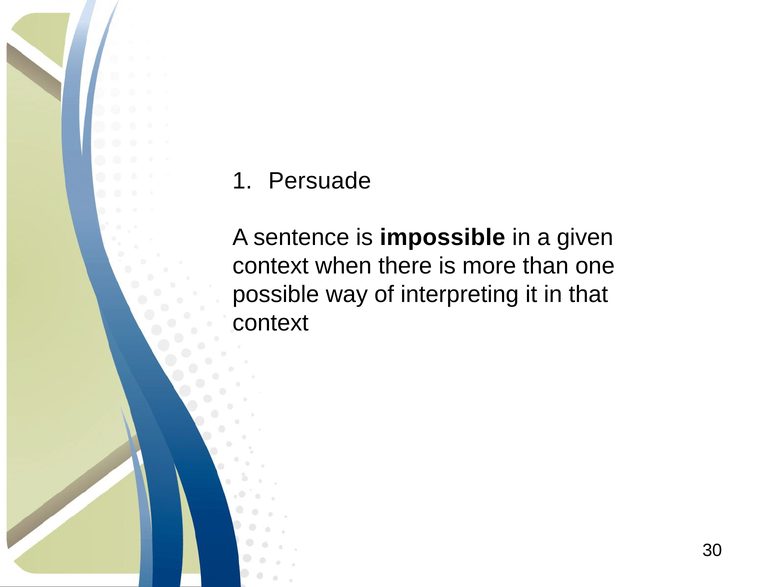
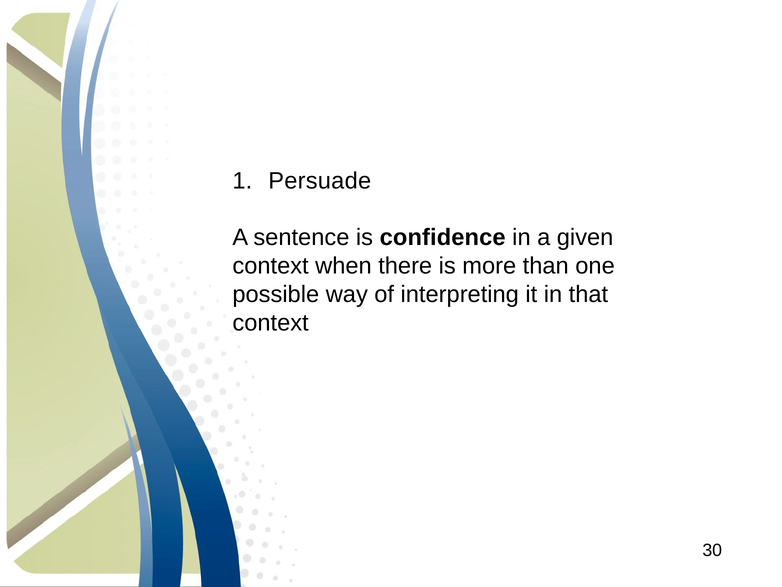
impossible: impossible -> confidence (443, 237)
